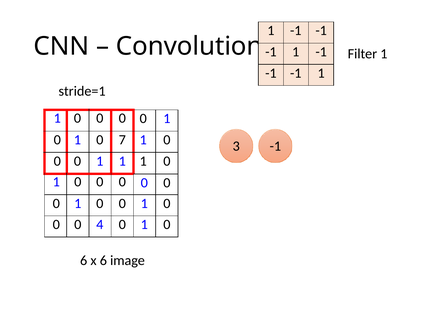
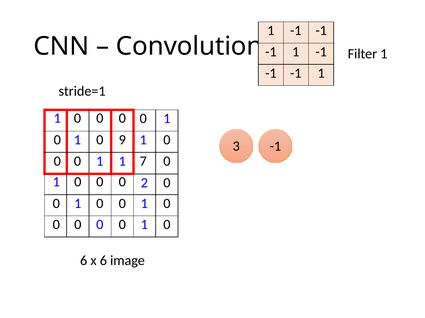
7: 7 -> 9 (122, 140)
1 1 1: 1 -> 7 (143, 161)
0: 0 -> 2 (144, 183)
4: 4 -> 0 (100, 225)
